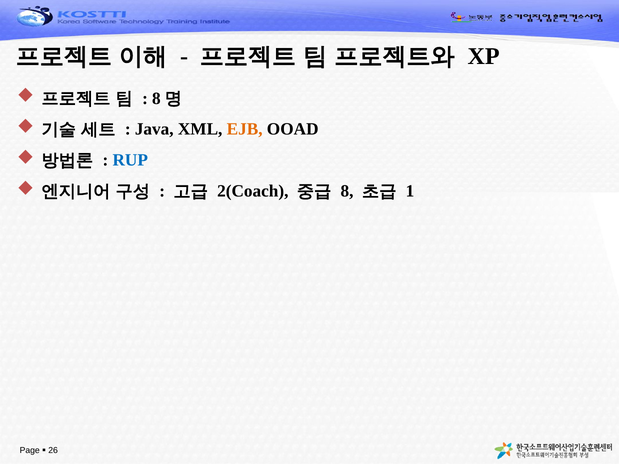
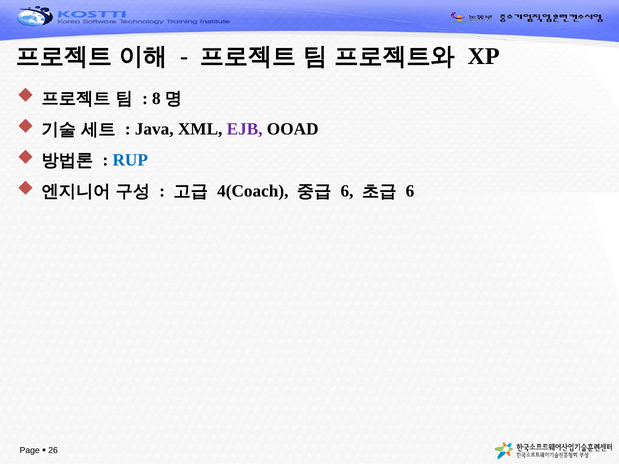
EJB colour: orange -> purple (245, 129)
2(Coach: 2(Coach -> 4(Coach (253, 191)
8: 8 -> 6 (347, 191)
1: 1 -> 6 (410, 191)
